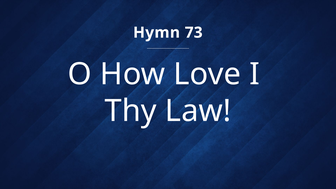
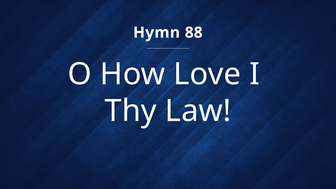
73: 73 -> 88 (194, 33)
